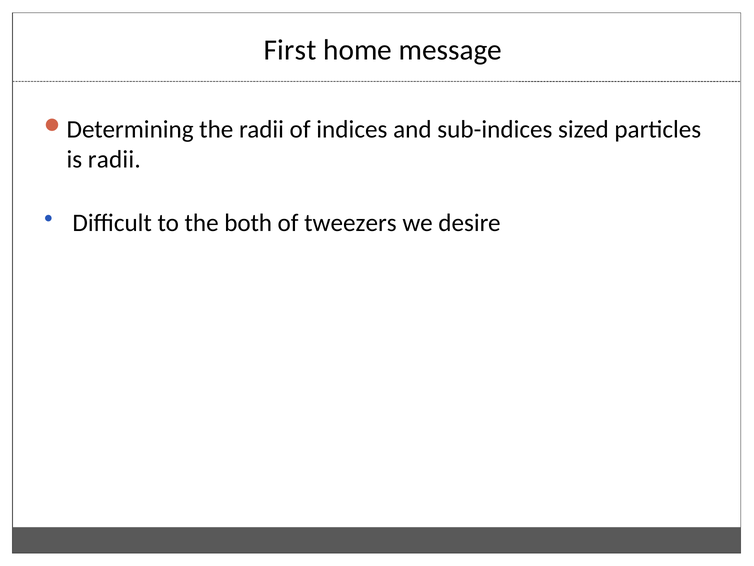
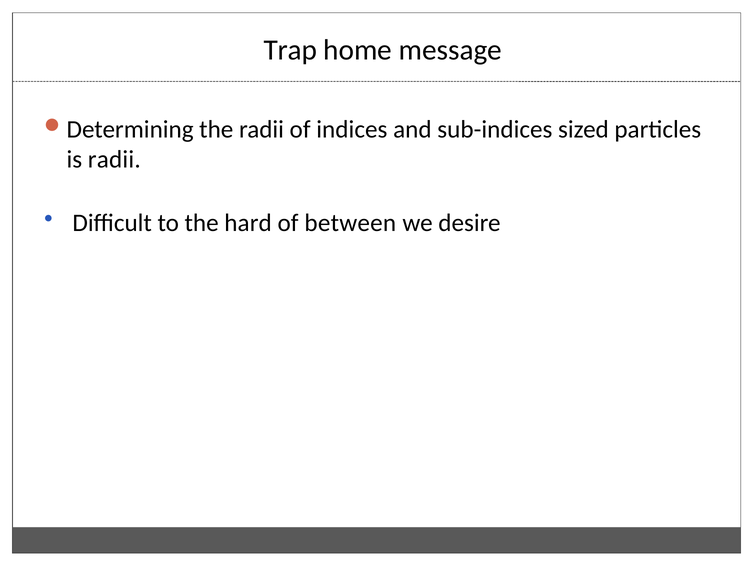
First: First -> Trap (290, 50)
both: both -> hard (248, 223)
tweezers: tweezers -> between (350, 223)
